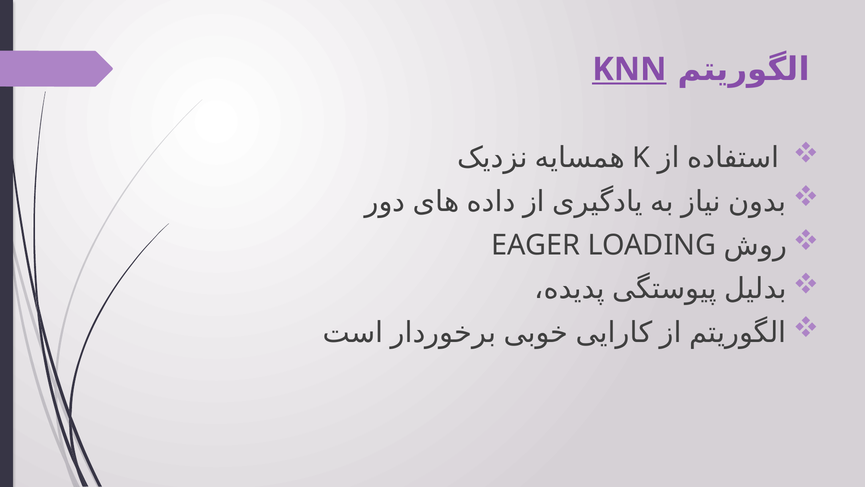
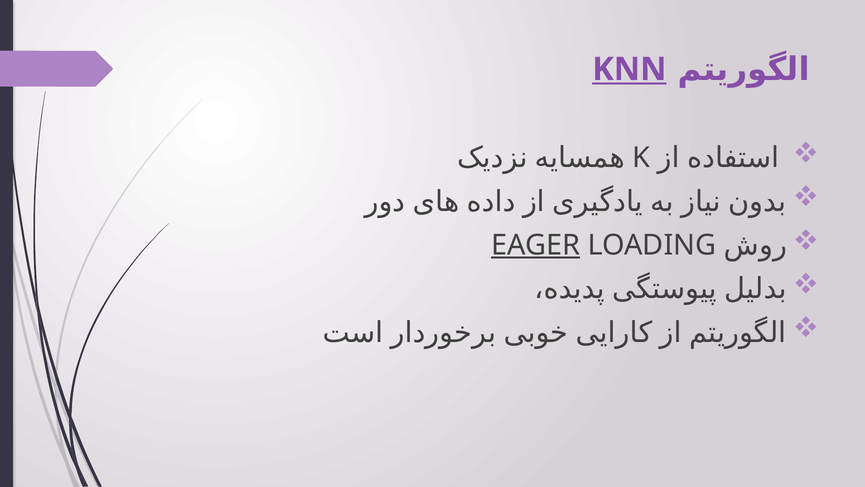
EAGER underline: none -> present (536, 245)
